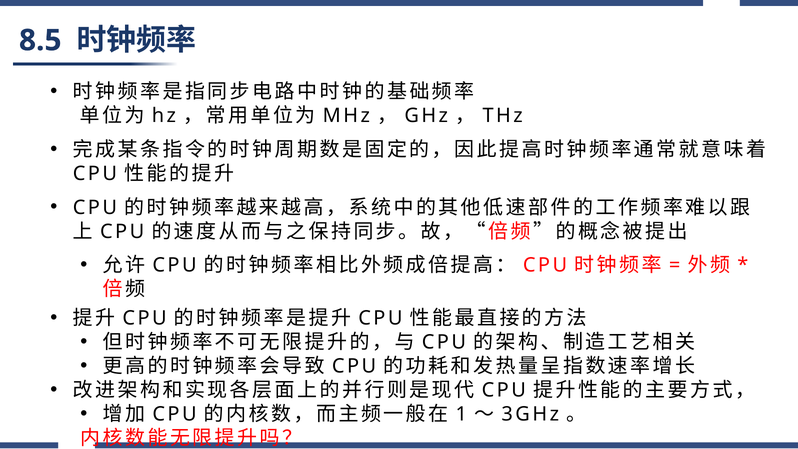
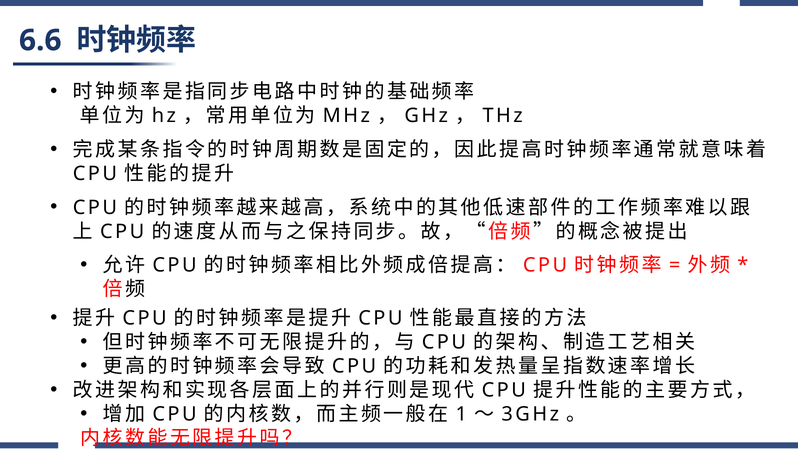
8.5: 8.5 -> 6.6 (40, 40)
